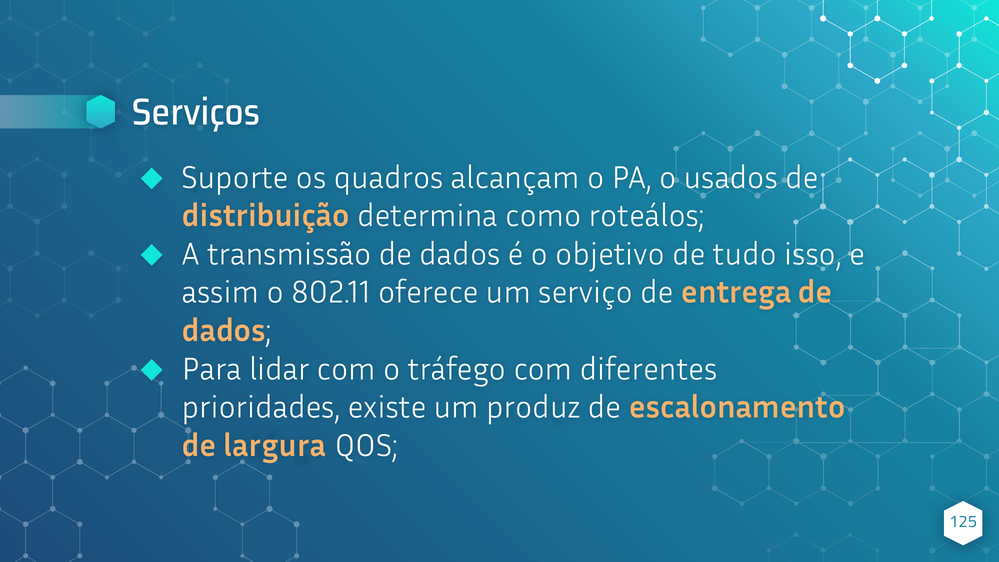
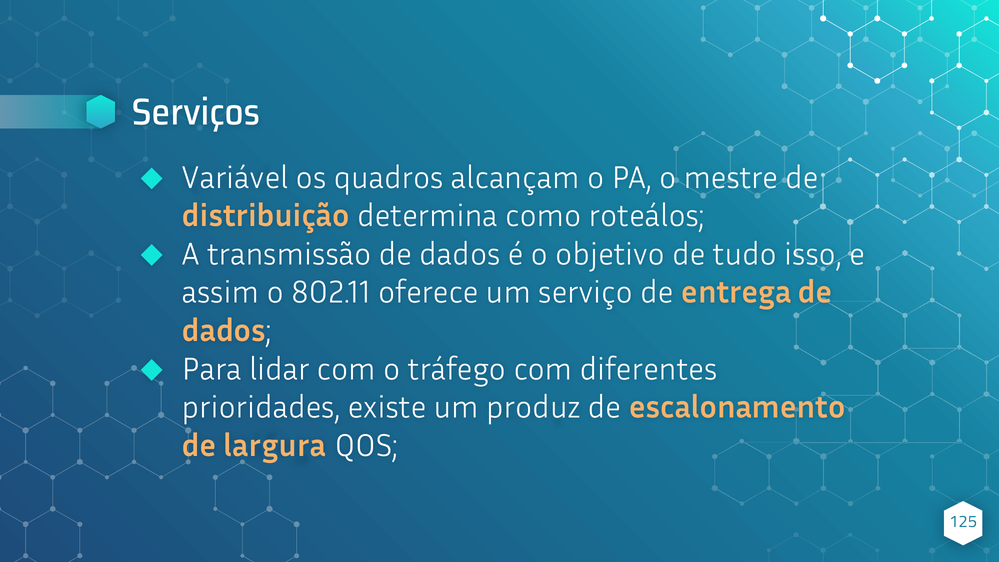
Suporte: Suporte -> Variável (235, 178)
usados: usados -> mestre (731, 178)
